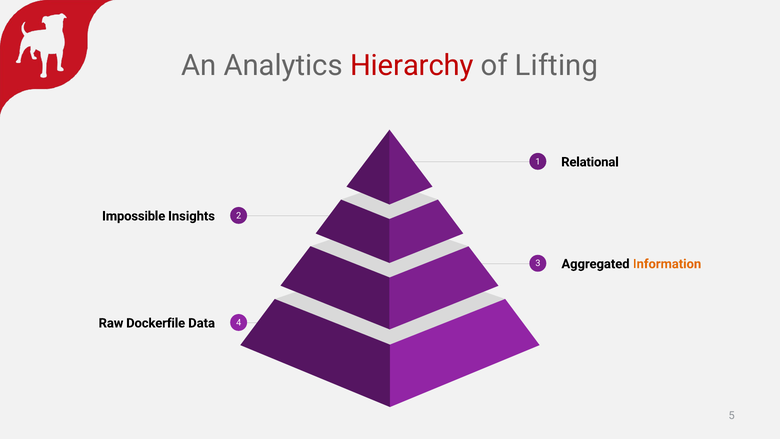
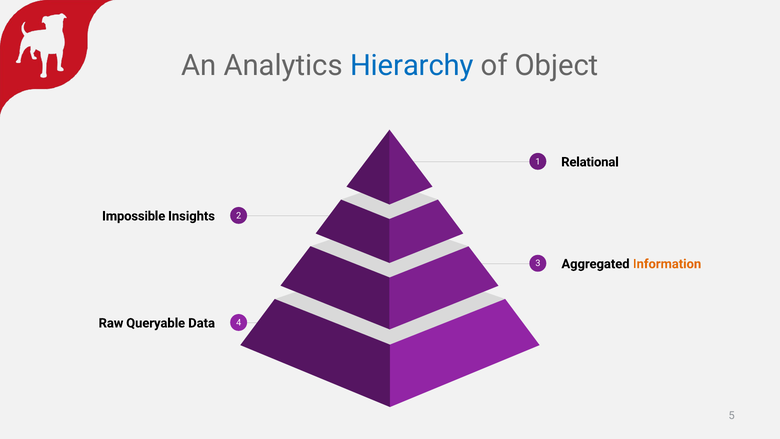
Hierarchy colour: red -> blue (412, 66)
Lifting: Lifting -> Object (557, 66)
Dockerfile: Dockerfile -> Queryable (156, 323)
